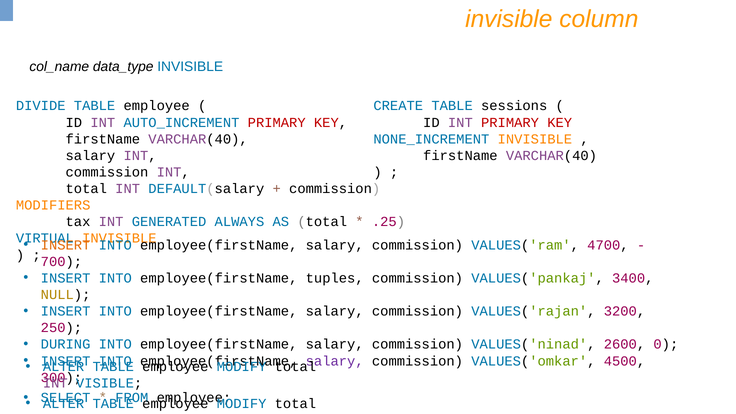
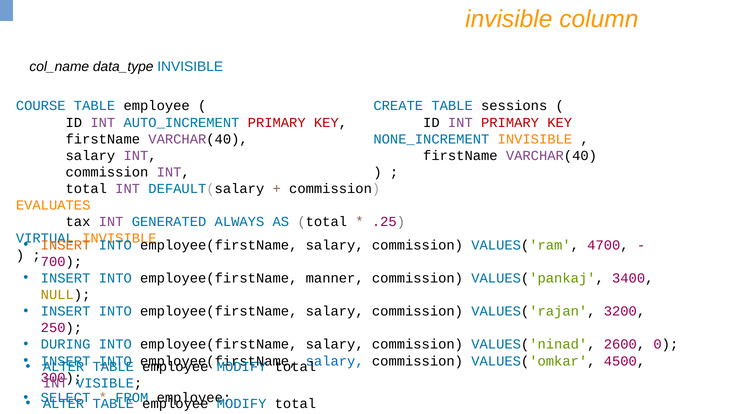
DIVIDE: DIVIDE -> COURSE (41, 106)
MODIFIERS: MODIFIERS -> EVALUATES (53, 205)
tuples: tuples -> manner (335, 278)
salary colour: purple -> blue (335, 361)
